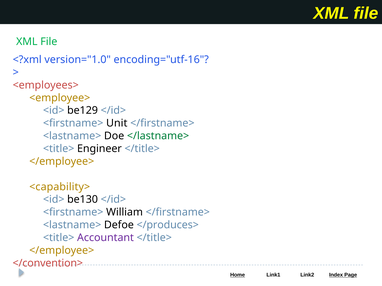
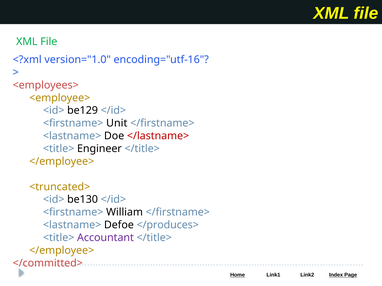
</lastname> colour: green -> red (158, 136)
<capability>: <capability> -> <truncated> (60, 187)
</convention>: </convention> -> </committed> (48, 264)
